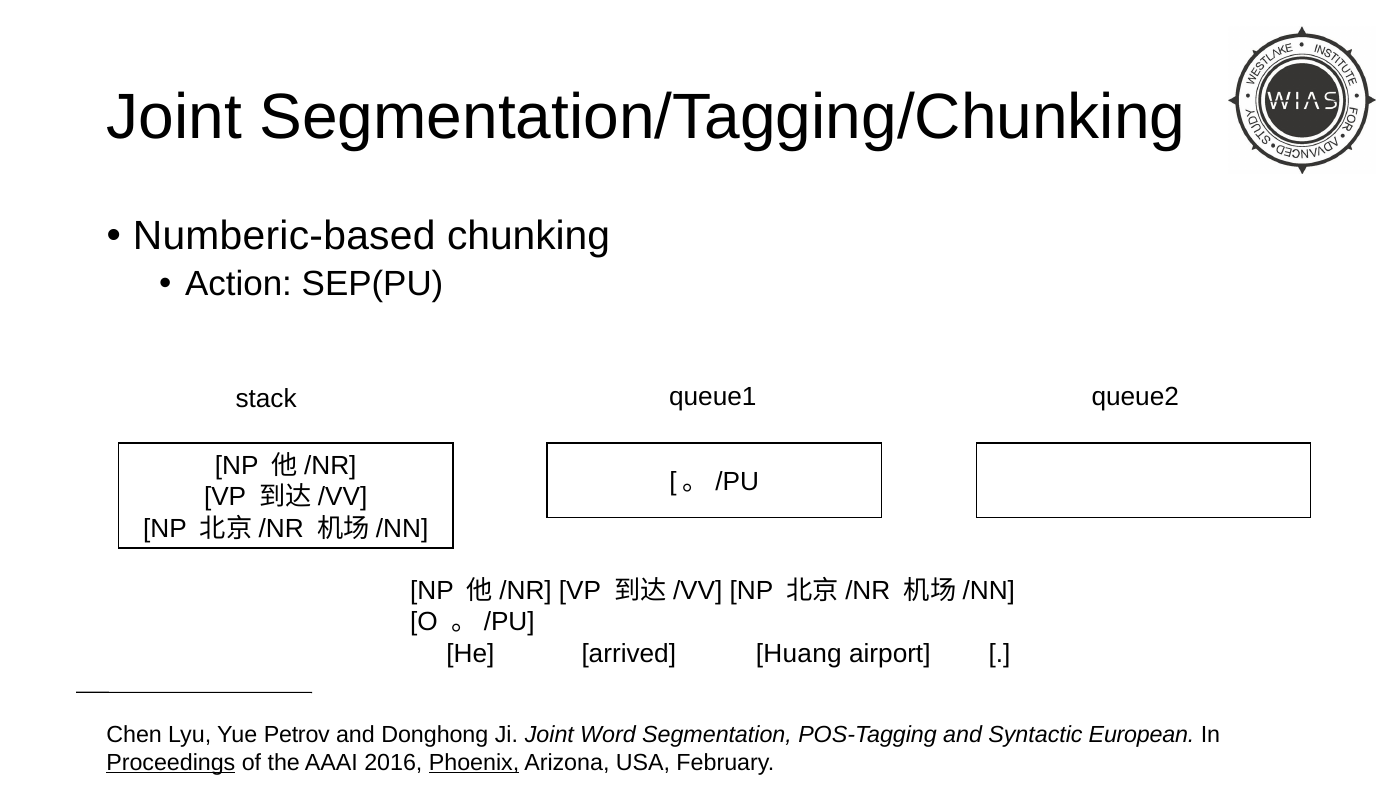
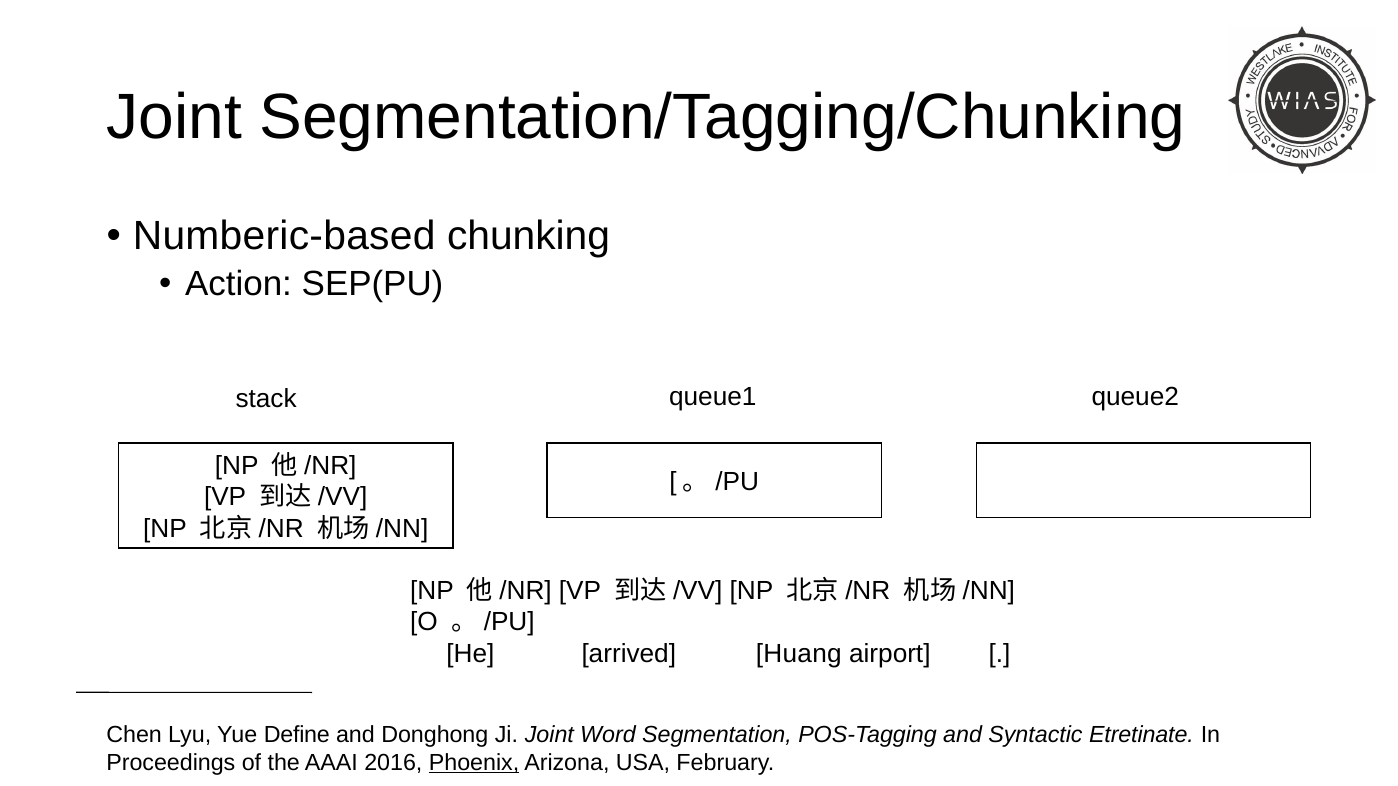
Petrov: Petrov -> Define (297, 735)
European: European -> Etretinate (1141, 735)
Proceedings underline: present -> none (171, 763)
